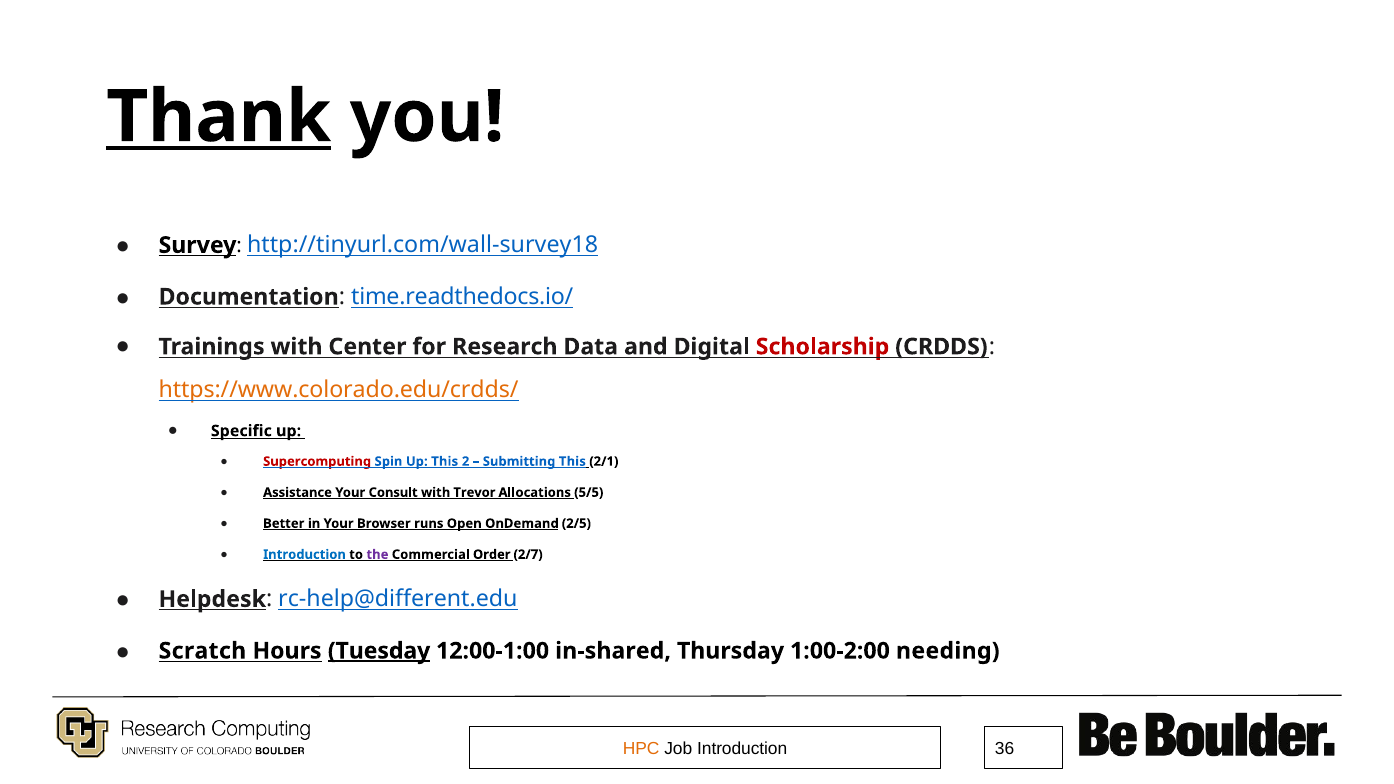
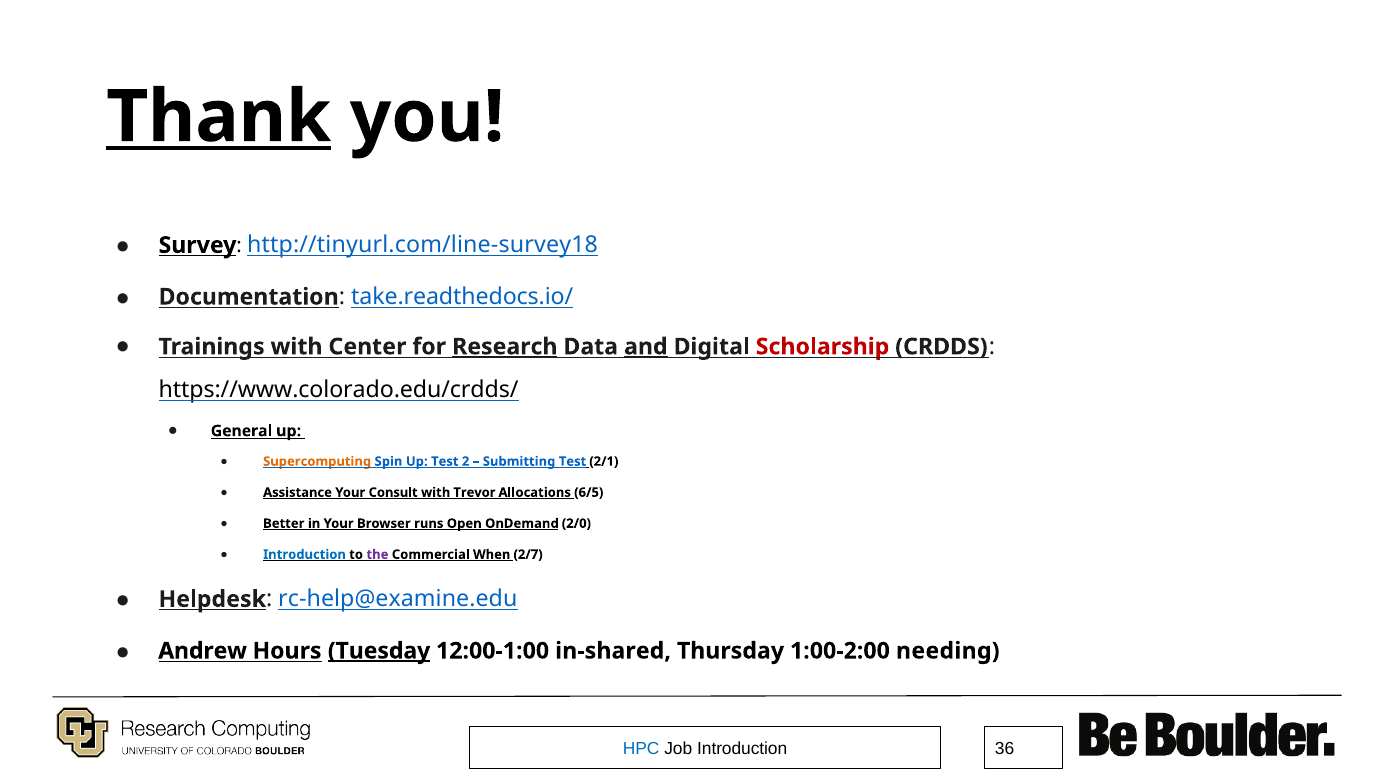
http://tinyurl.com/wall-survey18: http://tinyurl.com/wall-survey18 -> http://tinyurl.com/line-survey18 (423, 245)
time.readthedocs.io/: time.readthedocs.io/ -> take.readthedocs.io/ (462, 297)
Research underline: none -> present (505, 347)
and underline: none -> present (646, 347)
https://www.colorado.edu/crdds/ colour: orange -> black (339, 390)
Specific: Specific -> General (241, 431)
Supercomputing colour: red -> orange (317, 462)
Up This: This -> Test (445, 462)
Submitting This: This -> Test (573, 462)
5/5: 5/5 -> 6/5 (589, 493)
2/5: 2/5 -> 2/0 (576, 524)
Order: Order -> When (492, 555)
rc-help@different.edu: rc-help@different.edu -> rc-help@examine.edu (398, 599)
Scratch: Scratch -> Andrew (203, 651)
HPC colour: orange -> blue (641, 749)
